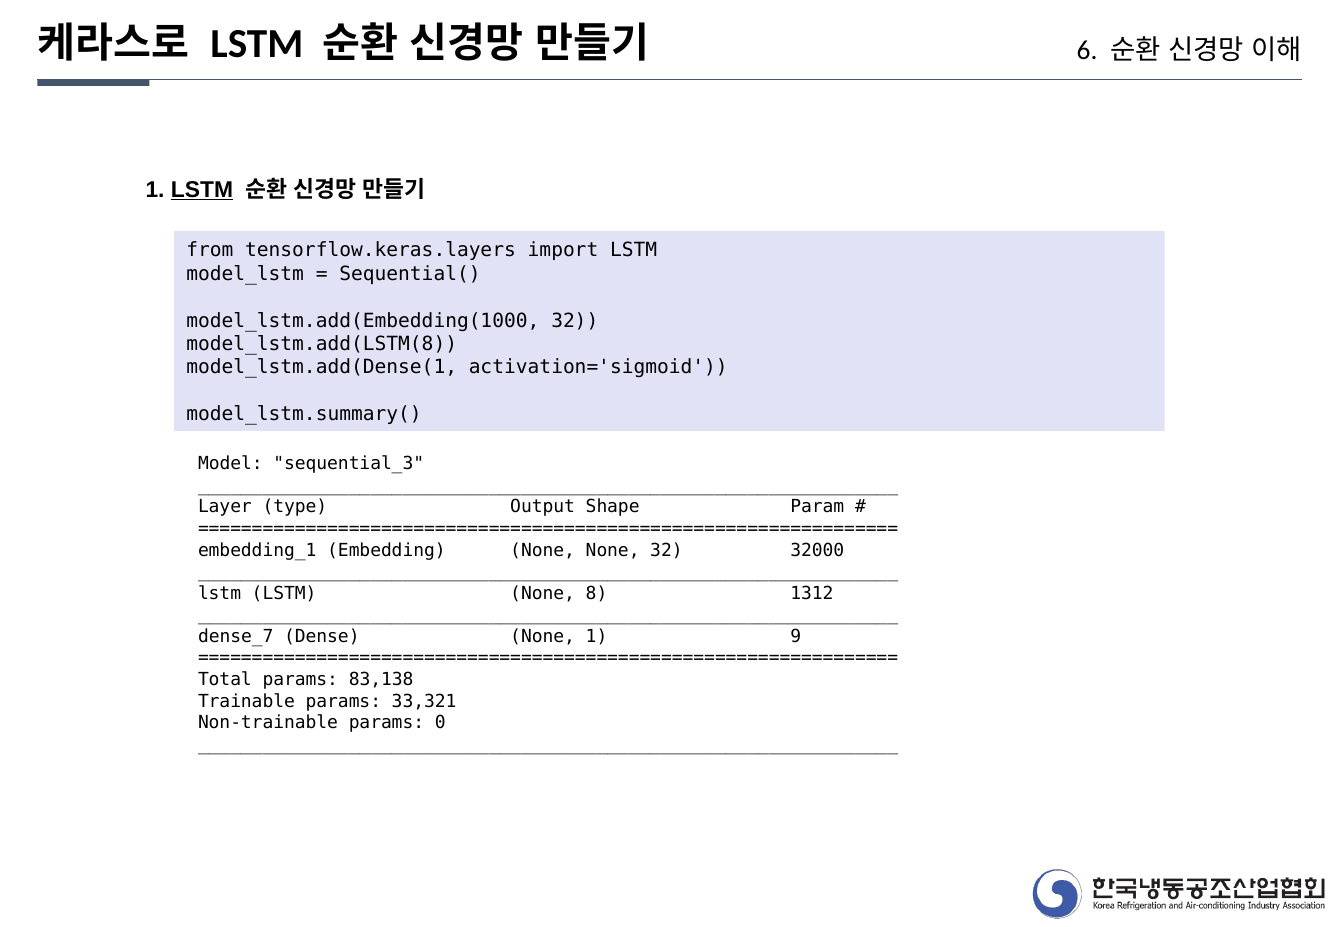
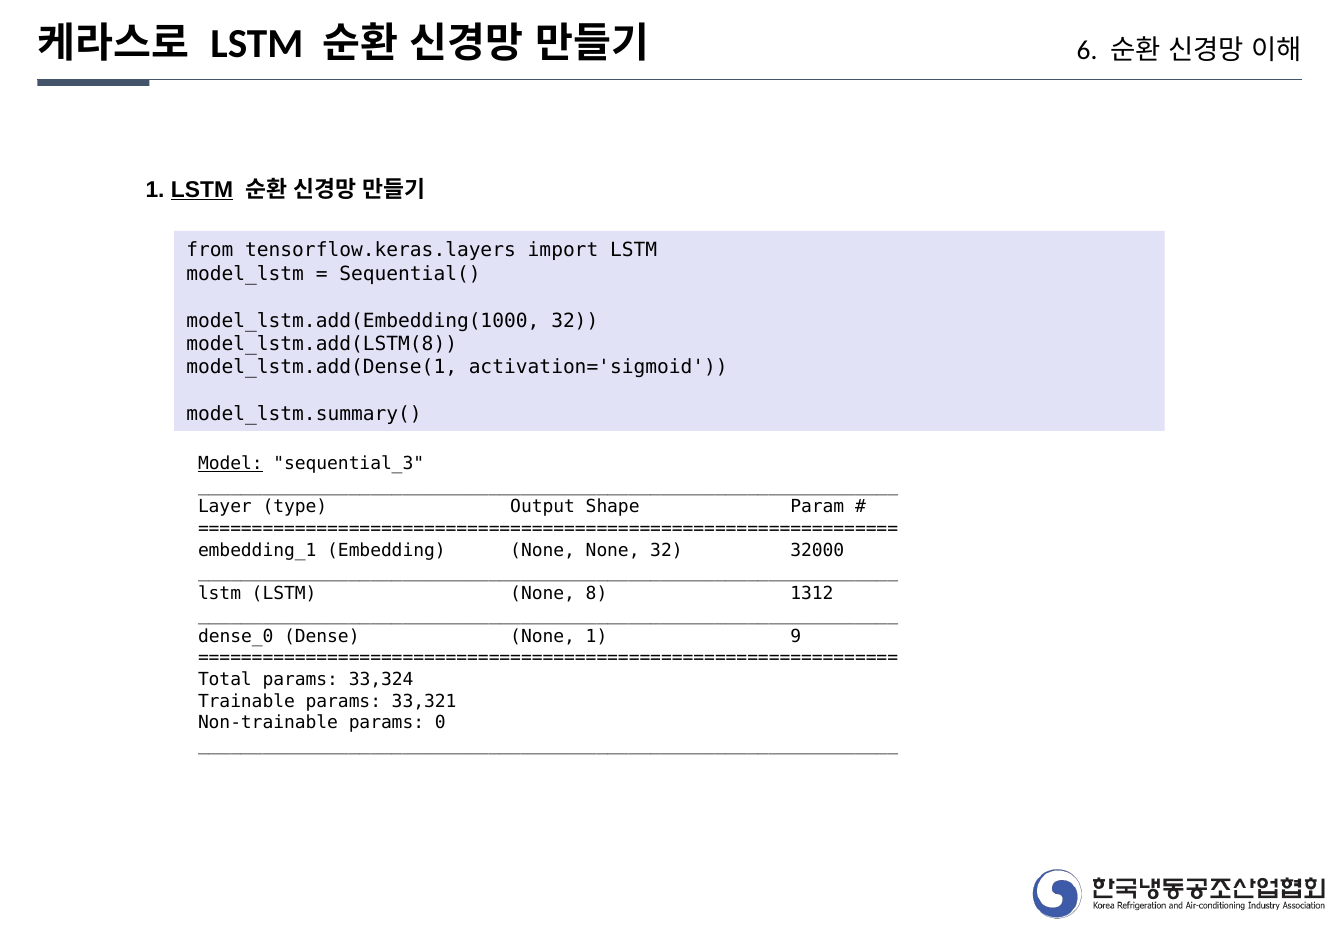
Model underline: none -> present (230, 464)
dense_7: dense_7 -> dense_0 (236, 636)
83,138: 83,138 -> 33,324 (381, 679)
